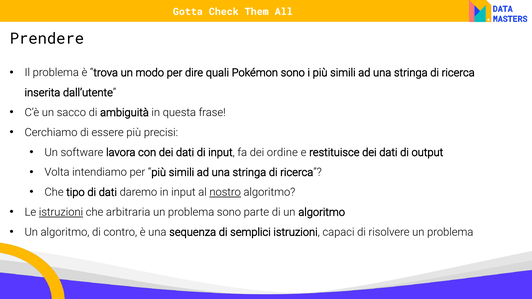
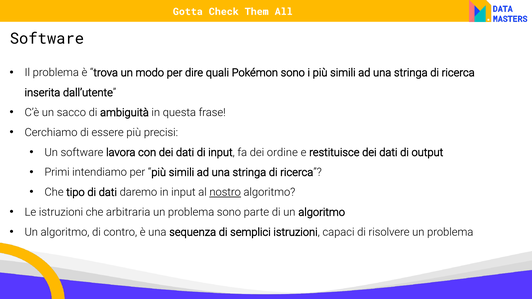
Prendere: Prendere -> Software (47, 39)
Volta: Volta -> Primi (57, 172)
istruzioni underline: present -> none (61, 212)
